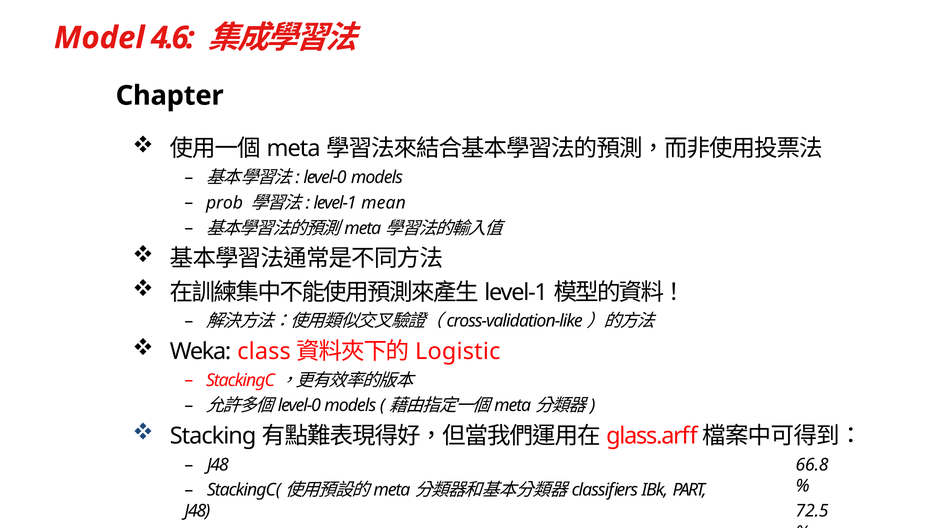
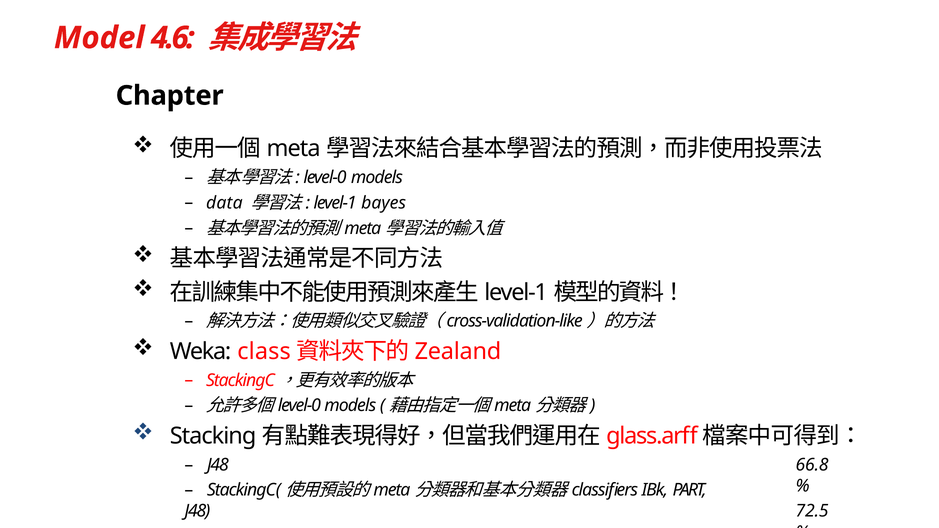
prob: prob -> data (224, 203)
mean: mean -> bayes (384, 203)
Logistic: Logistic -> Zealand (458, 352)
